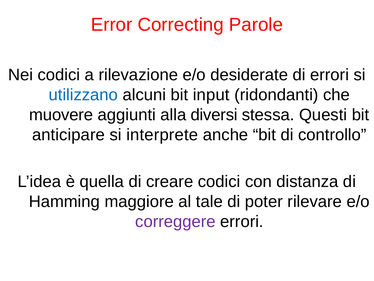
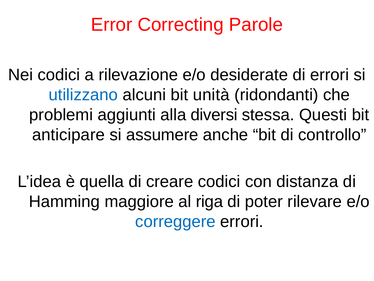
input: input -> unità (211, 95)
muovere: muovere -> problemi (61, 115)
interprete: interprete -> assumere (162, 135)
tale: tale -> riga (209, 201)
correggere colour: purple -> blue (175, 221)
